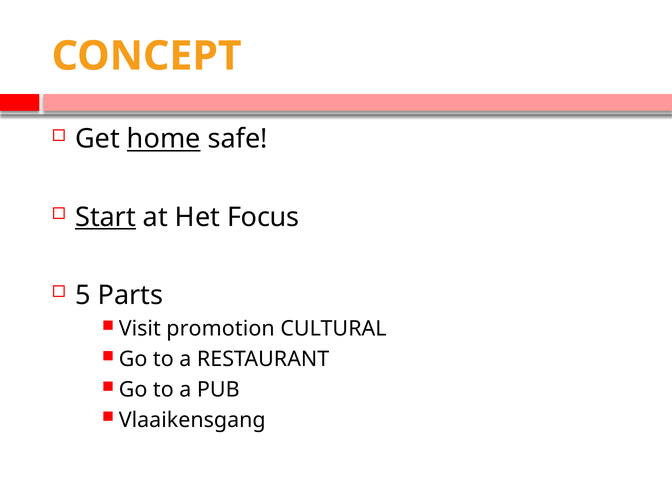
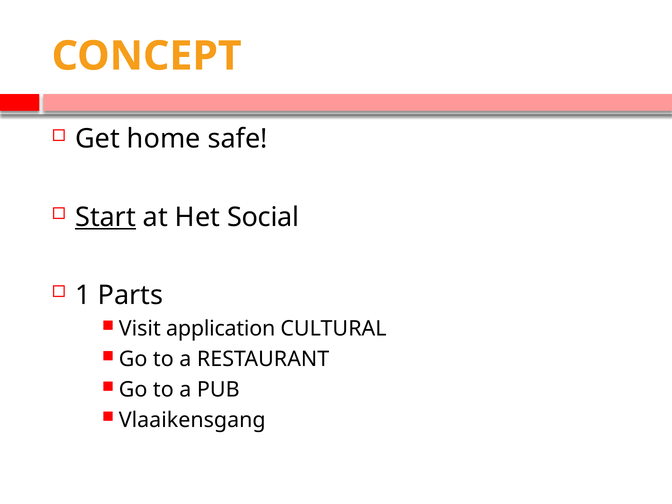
home underline: present -> none (164, 139)
Focus: Focus -> Social (263, 217)
5: 5 -> 1 (83, 295)
promotion: promotion -> application (221, 329)
